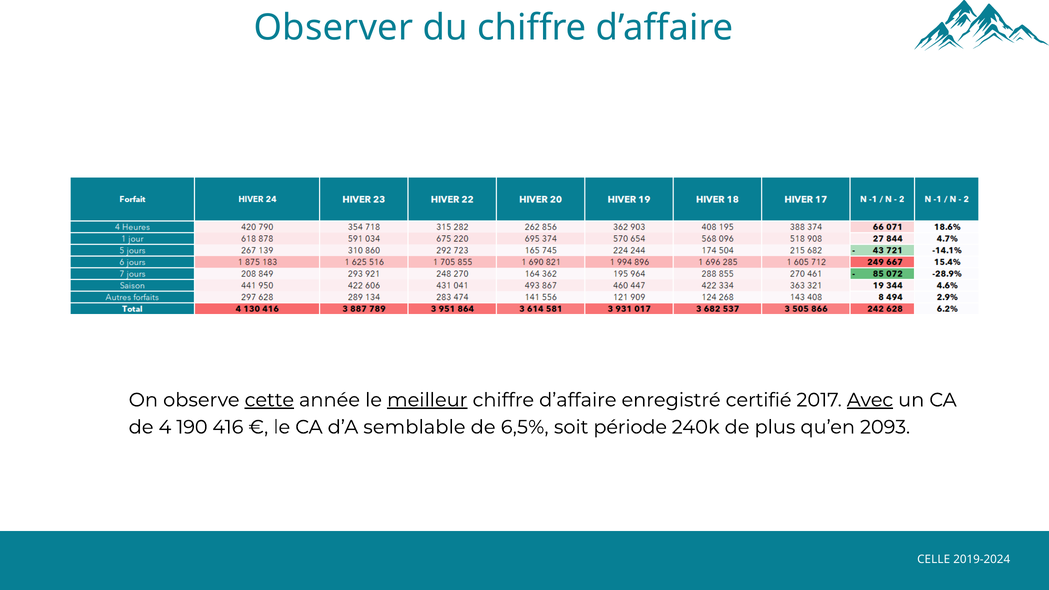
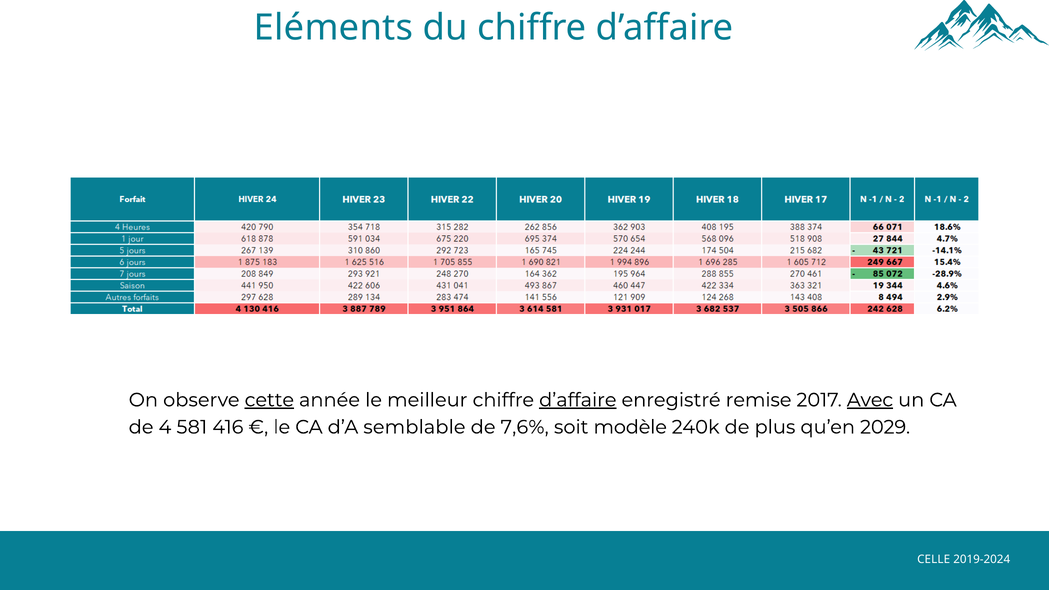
Observer: Observer -> Eléments (333, 28)
meilleur underline: present -> none (427, 400)
d’affaire underline: none -> present (578, 400)
certifié: certifié -> remise (759, 400)
190: 190 -> 581 (192, 427)
6,5%: 6,5% -> 7,6% (525, 427)
période: période -> modèle (630, 427)
2093: 2093 -> 2029 (885, 427)
